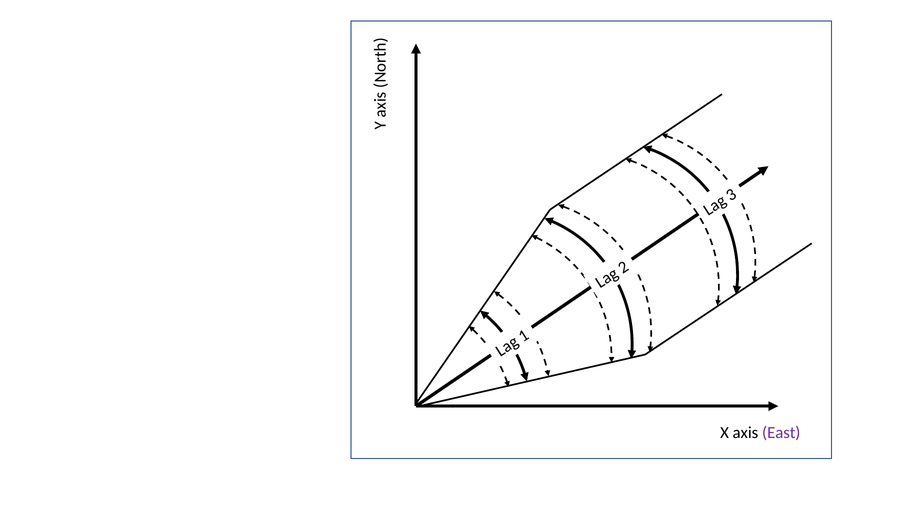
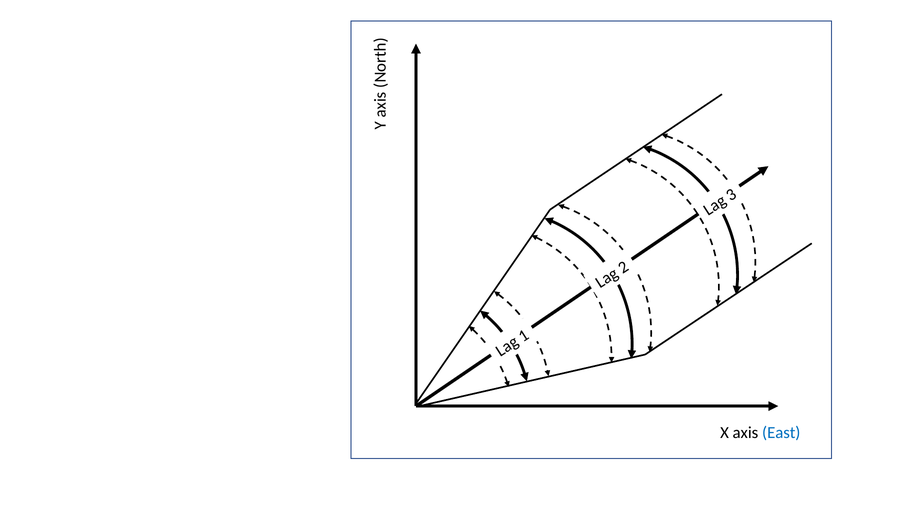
East colour: purple -> blue (781, 432)
